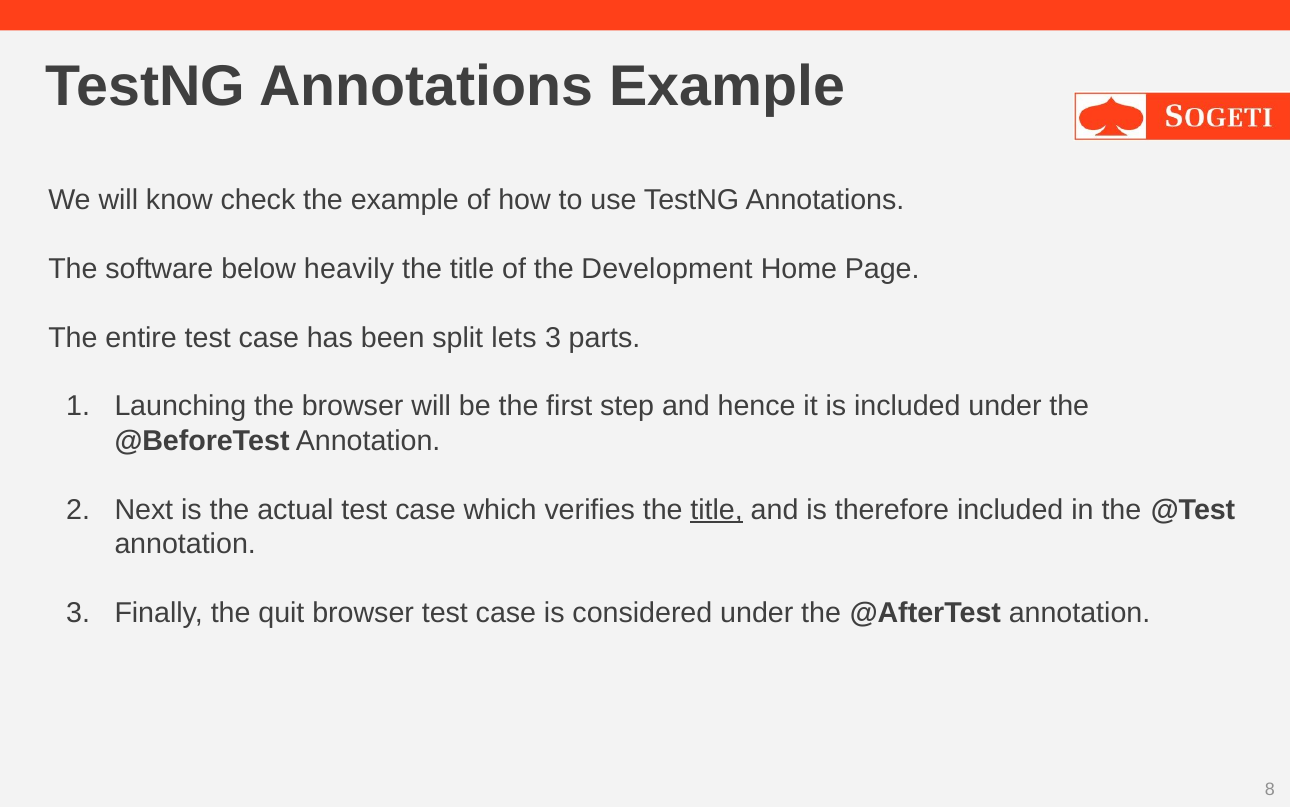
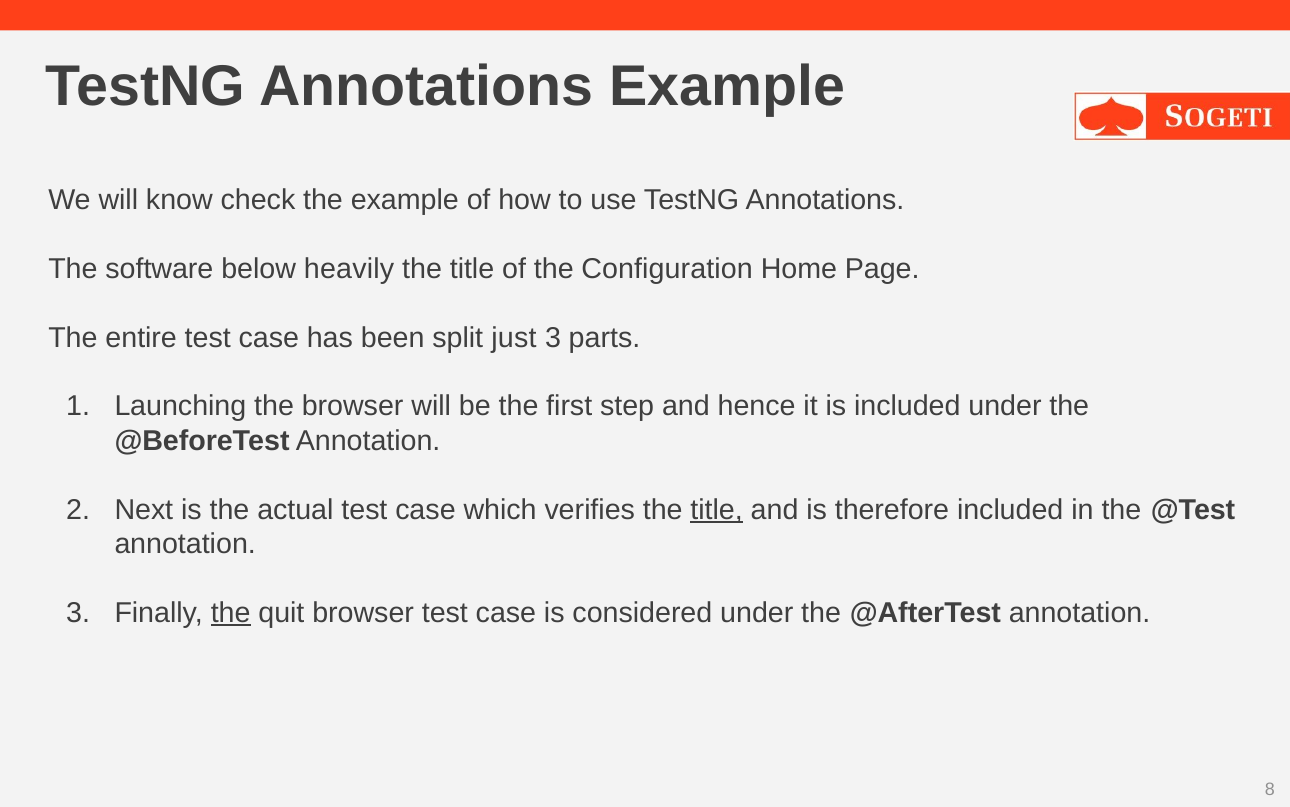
Development: Development -> Configuration (667, 269)
lets: lets -> just (514, 337)
the underline: none -> present (231, 612)
